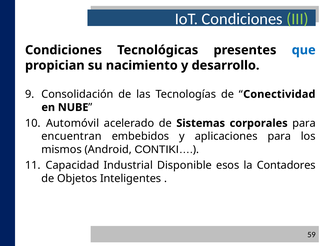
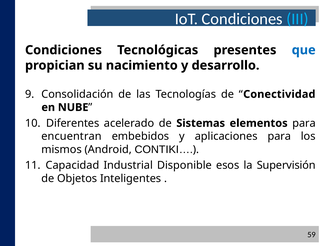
III colour: light green -> light blue (297, 19)
Automóvil: Automóvil -> Diferentes (73, 123)
corporales: corporales -> elementos (259, 123)
Contadores: Contadores -> Supervisión (286, 165)
